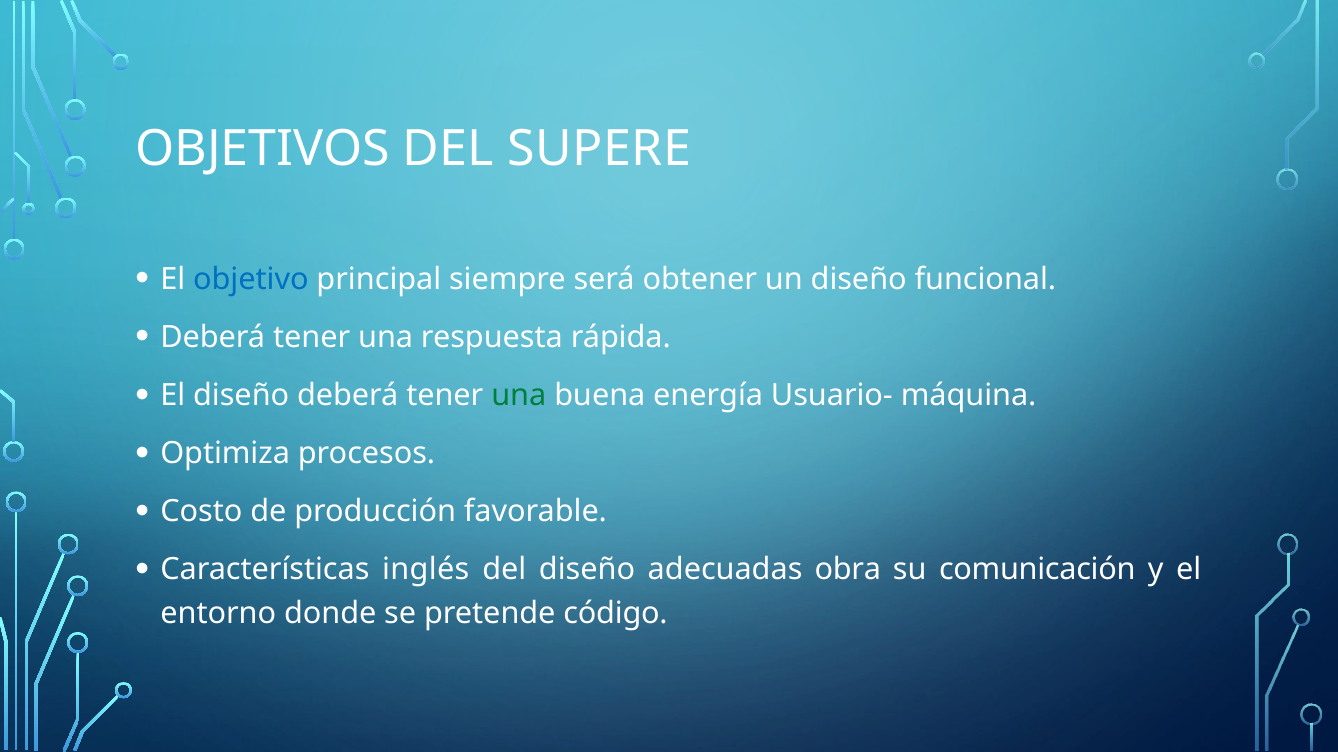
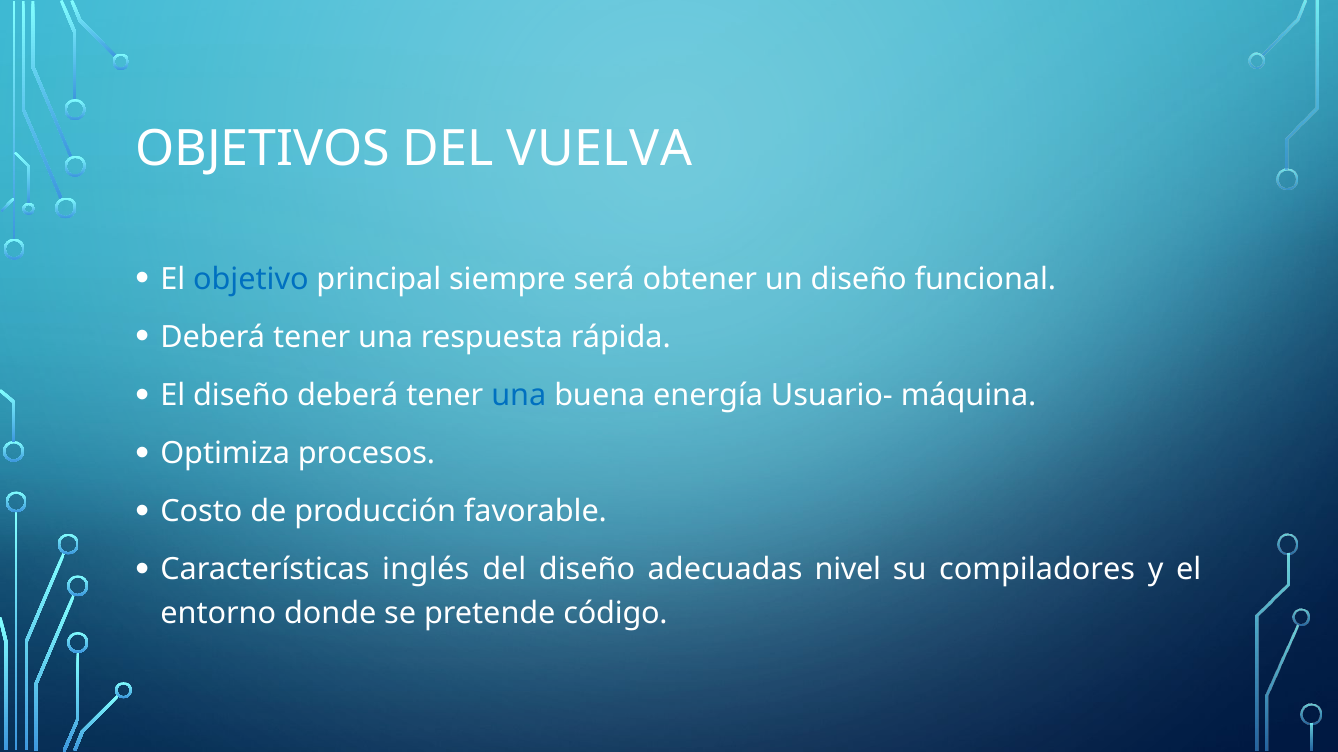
SUPERE: SUPERE -> VUELVA (600, 149)
una colour: green -> blue (519, 396)
obra: obra -> nivel (848, 570)
comunicación: comunicación -> compiladores (1037, 570)
